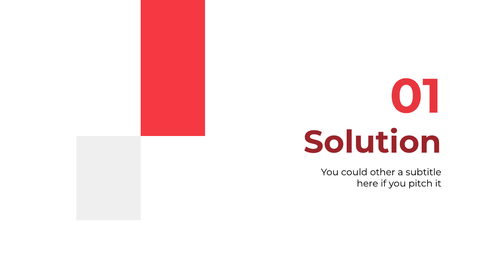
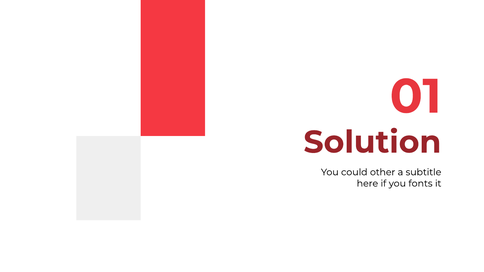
pitch: pitch -> fonts (420, 184)
